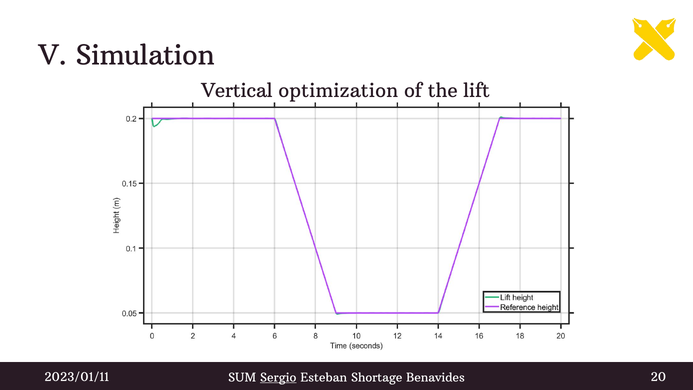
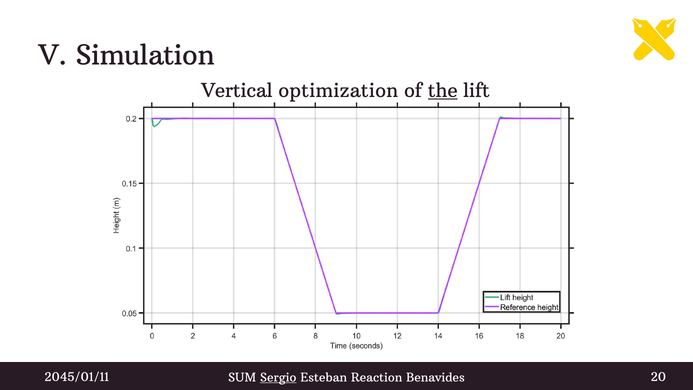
the underline: none -> present (443, 91)
2023/01/11: 2023/01/11 -> 2045/01/11 (77, 377)
Shortage: Shortage -> Reaction (377, 377)
